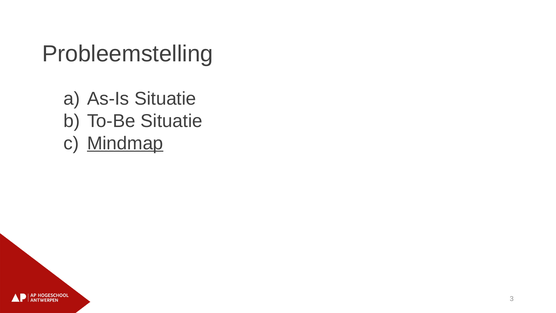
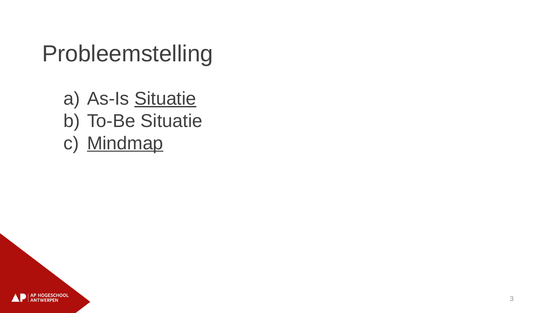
Situatie underline: none -> present (165, 99)
